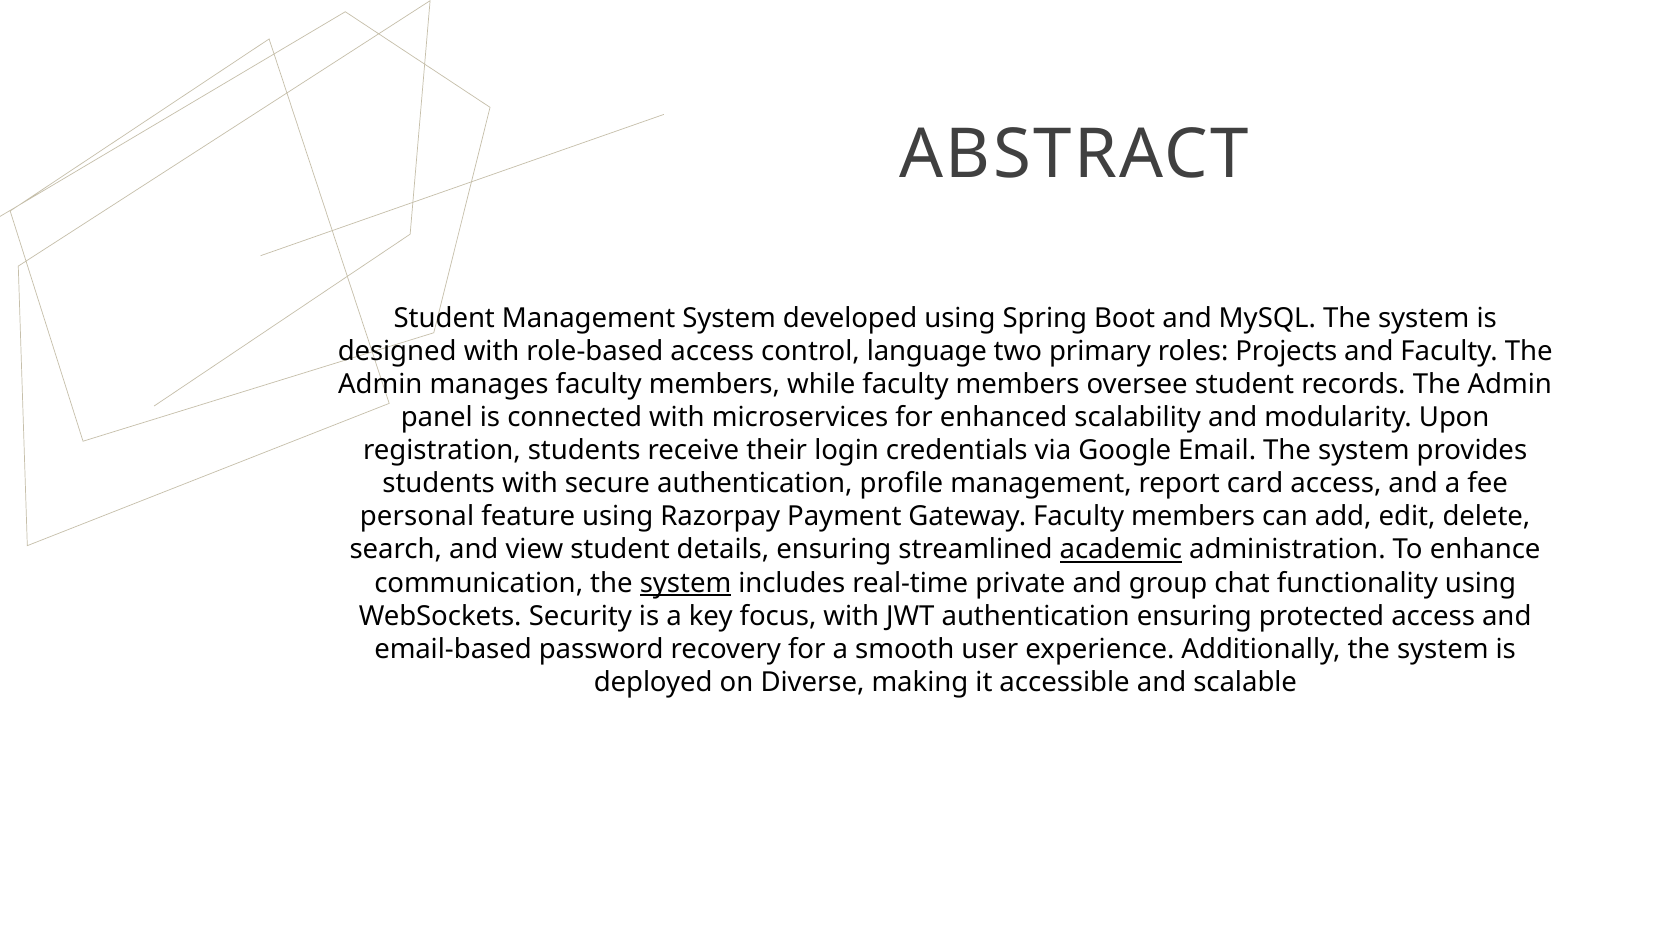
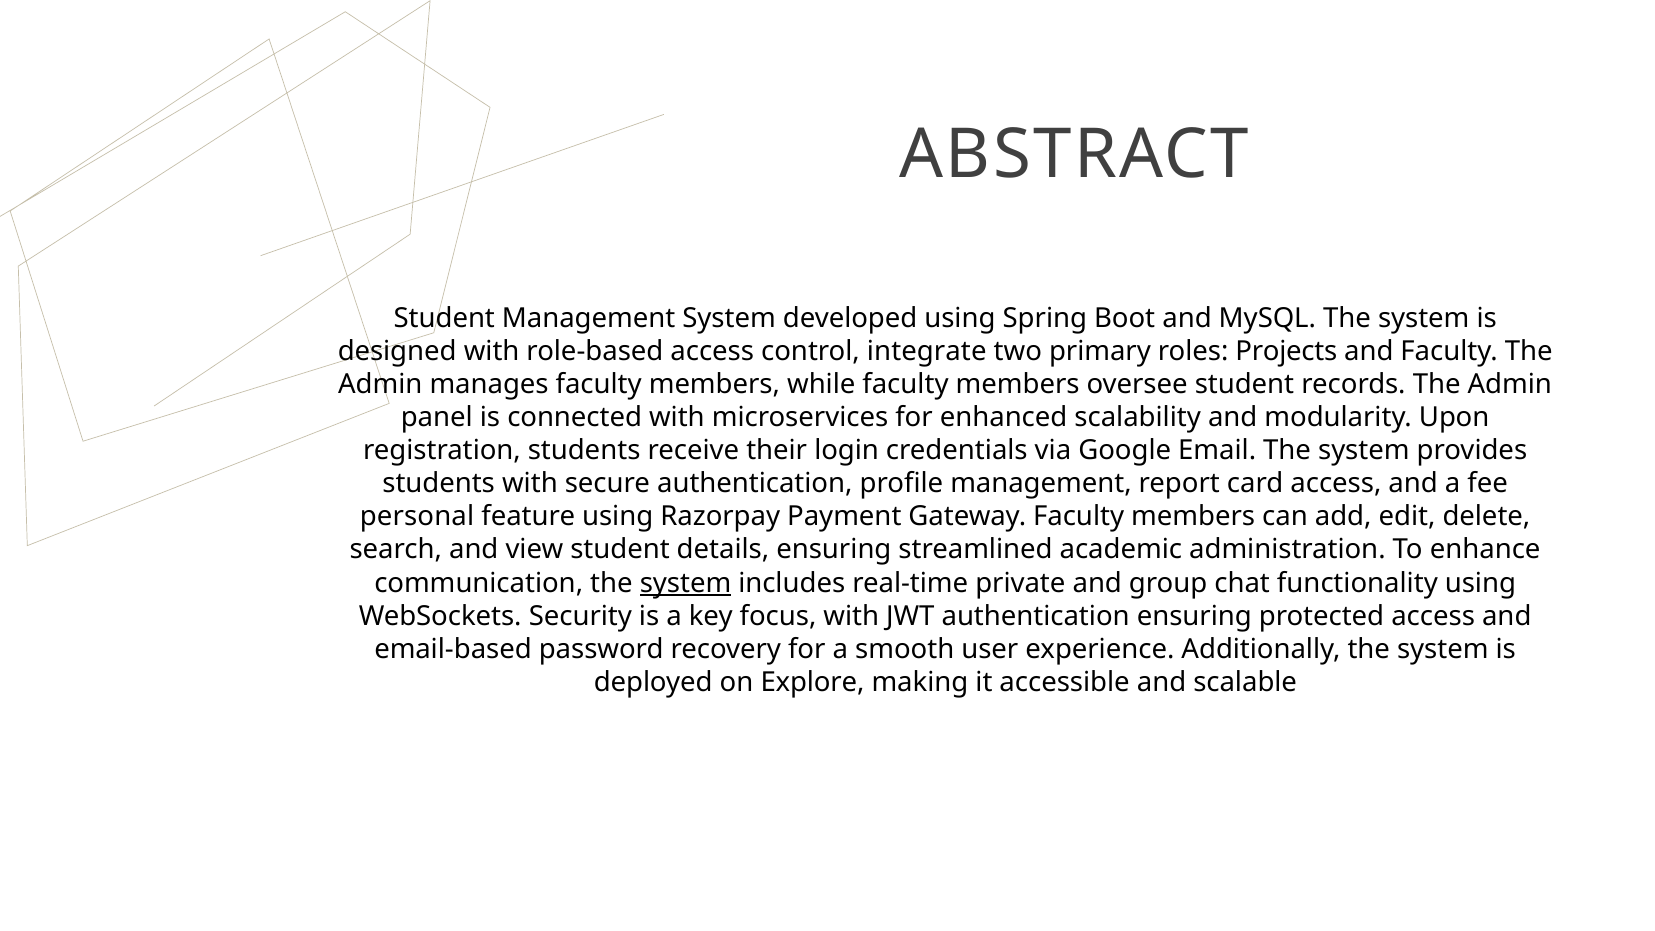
language: language -> integrate (927, 351)
academic underline: present -> none (1121, 550)
Diverse: Diverse -> Explore (813, 682)
